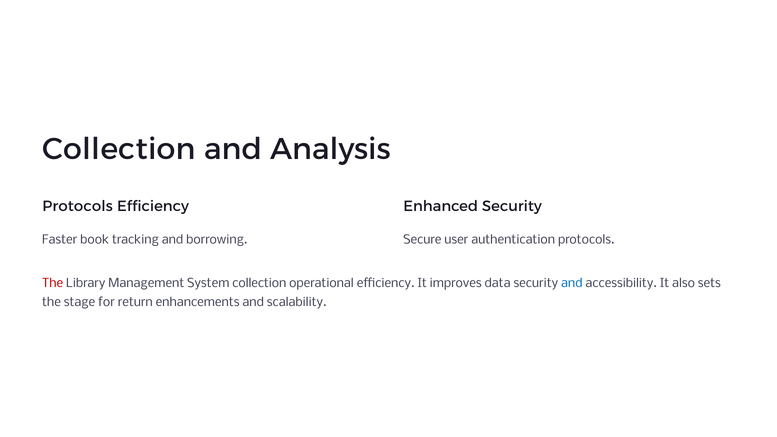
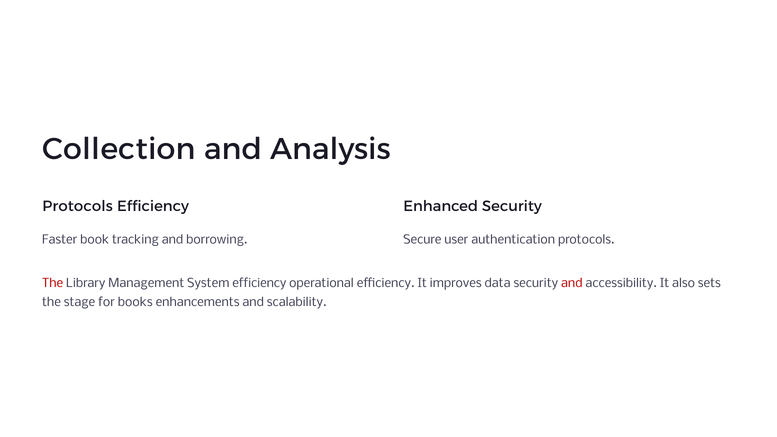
System collection: collection -> efficiency (259, 283)
and colour: blue -> red (572, 283)
return: return -> books (135, 302)
